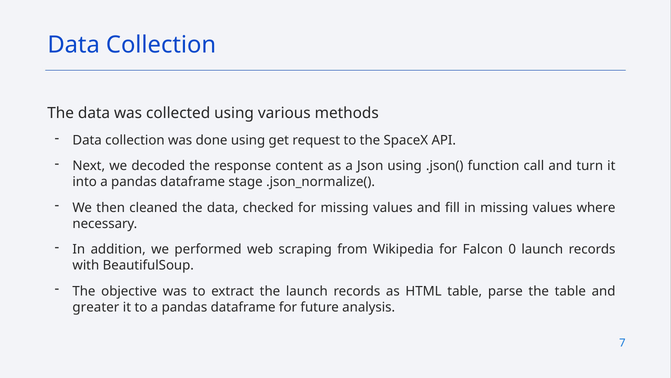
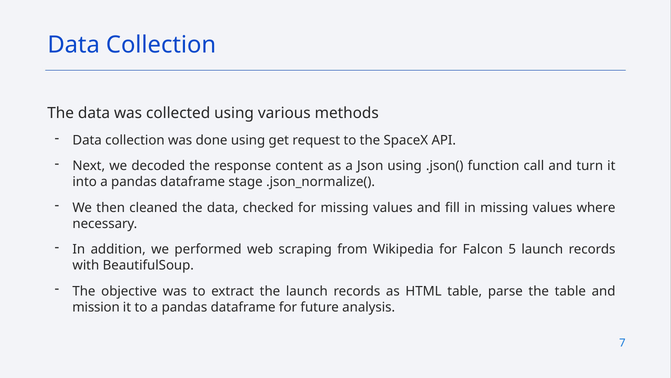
0: 0 -> 5 (512, 249)
greater: greater -> mission (96, 307)
